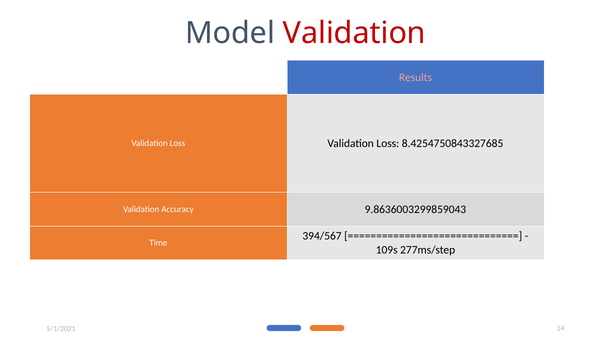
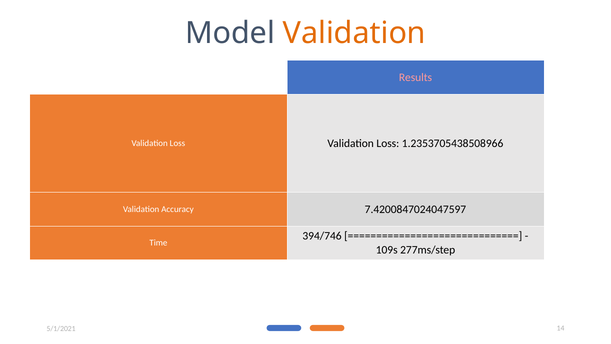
Validation colour: red -> orange (354, 33)
8.4254750843327685: 8.4254750843327685 -> 1.2353705438508966 (453, 143)
9.8636003299859043: 9.8636003299859043 -> 7.4200847024047597 (415, 209)
394/567: 394/567 -> 394/746 (322, 236)
